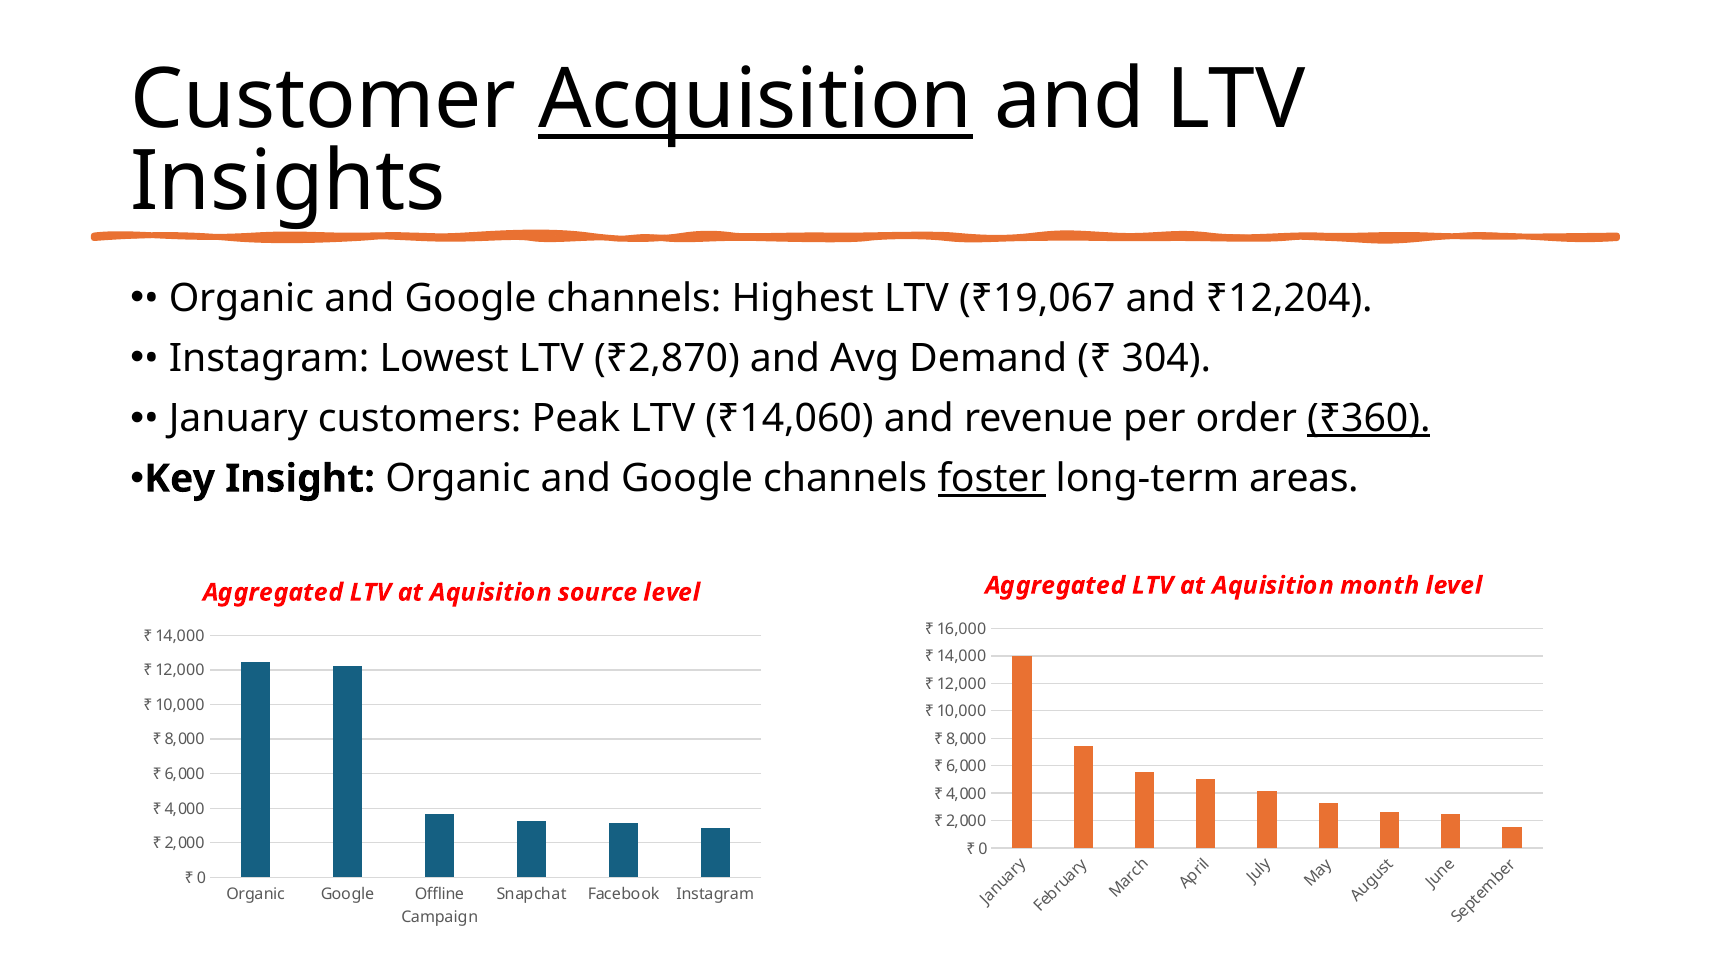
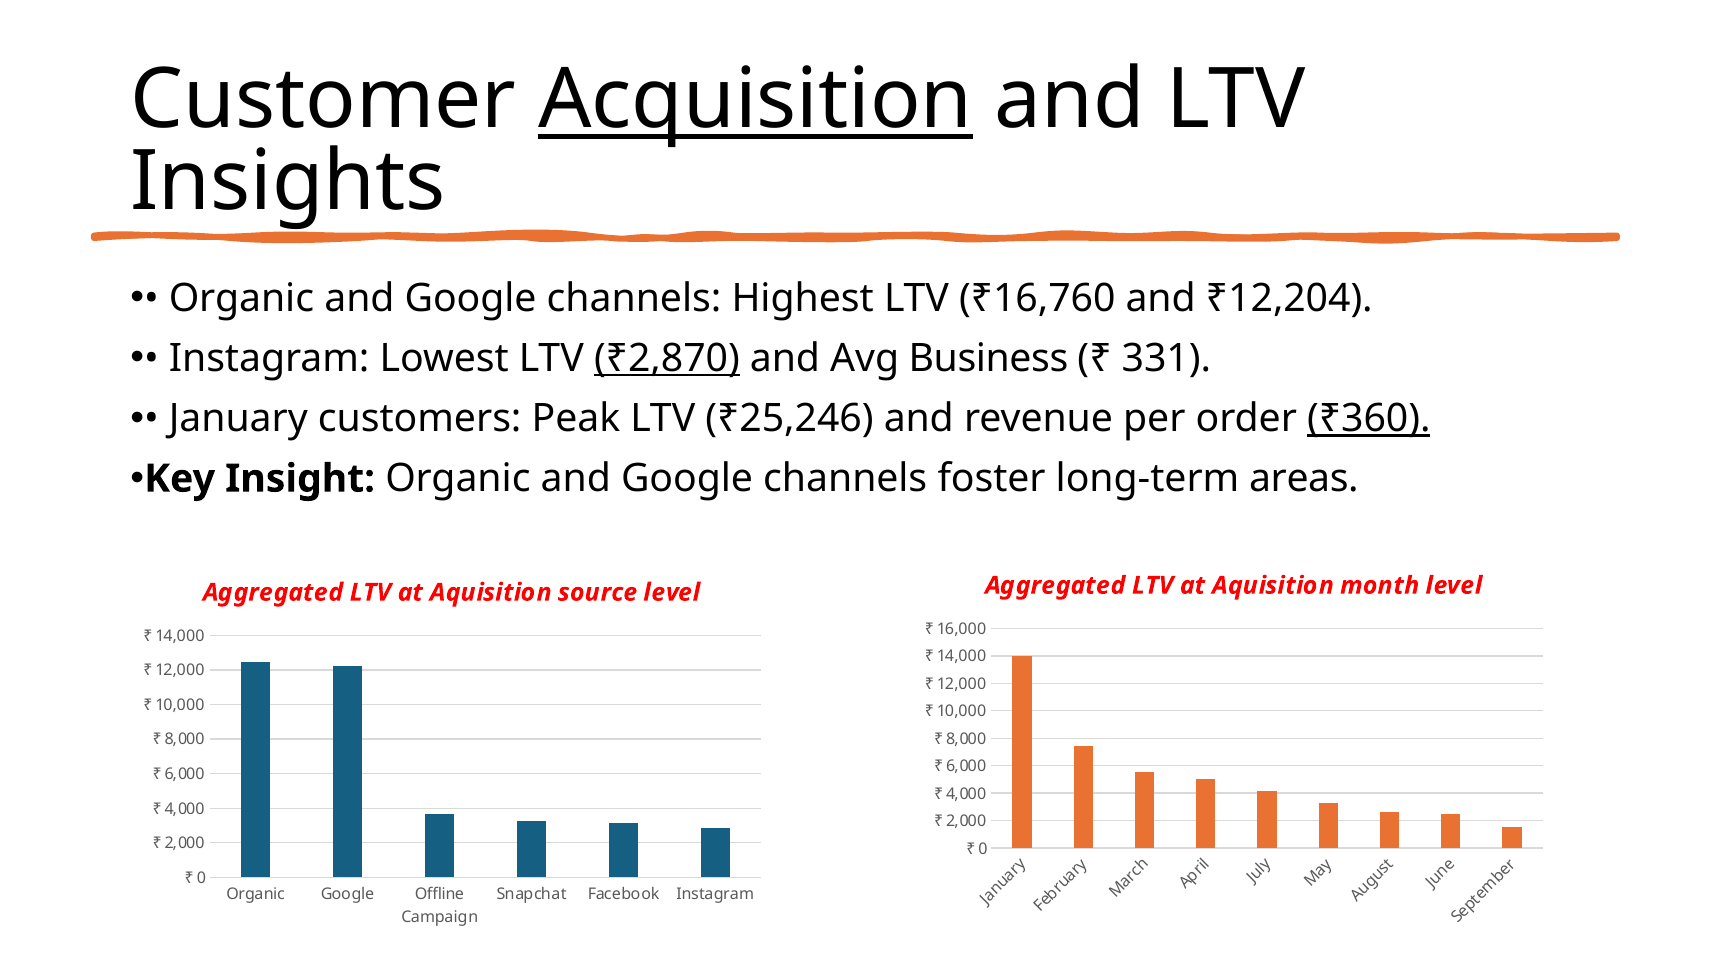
₹19,067: ₹19,067 -> ₹16,760 (1037, 298)
₹2,870 underline: none -> present (667, 358)
Demand: Demand -> Business (988, 358)
304: 304 -> 331 (1166, 358)
₹14,060: ₹14,060 -> ₹25,246 (789, 418)
foster underline: present -> none (992, 478)
